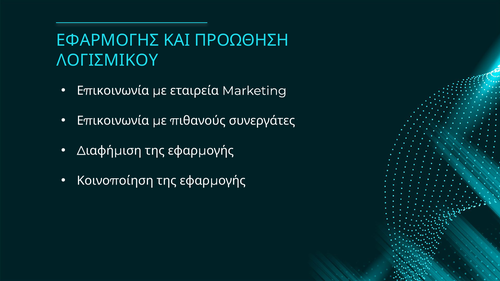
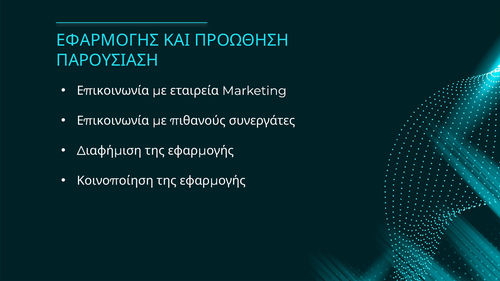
ΛΟΓΙΣΜΙΚΟΥ: ΛΟΓΙΣΜΙΚΟΥ -> ΠΑΡΟΥΣΙΑΣΗ (107, 61)
